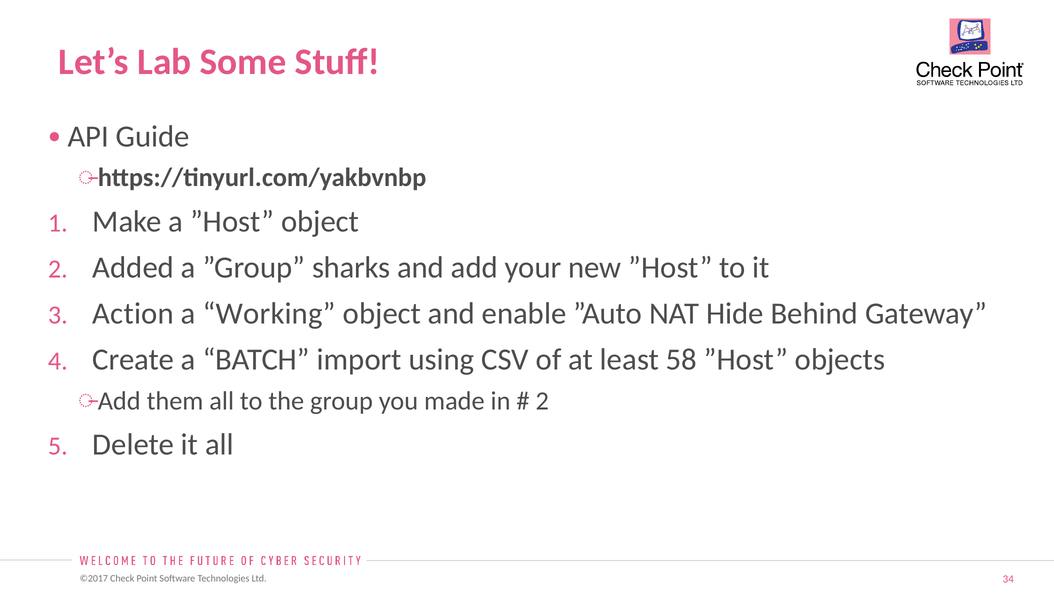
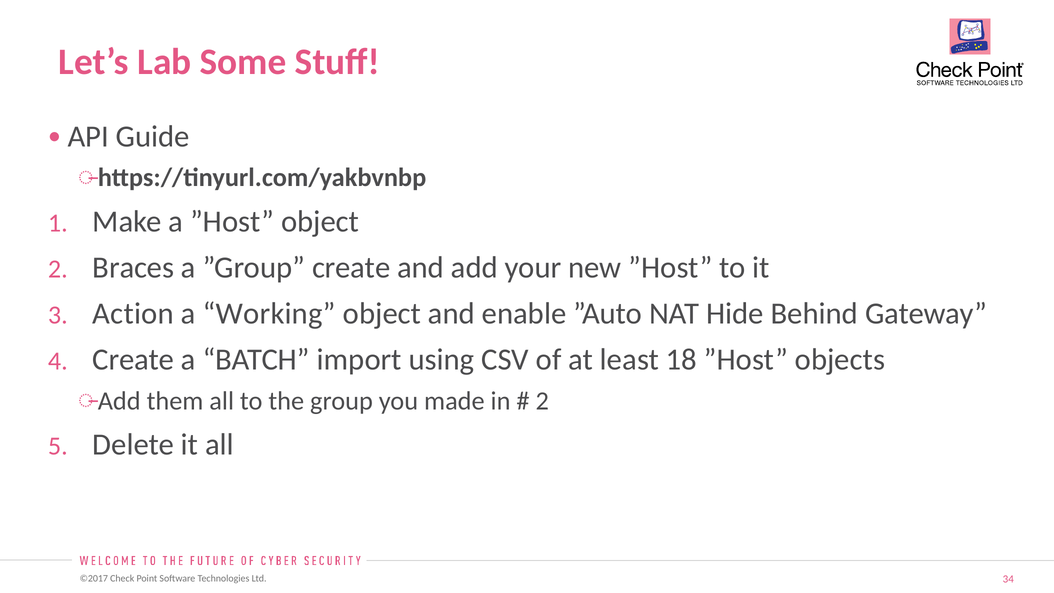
Added: Added -> Braces (133, 267)
”Group sharks: sharks -> create (351, 267)
58: 58 -> 18 (681, 360)
